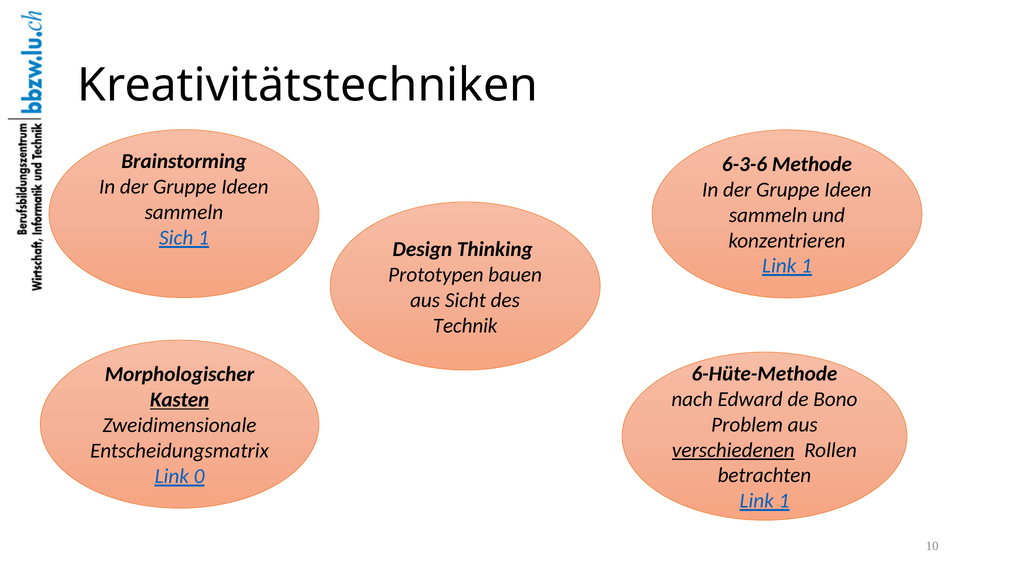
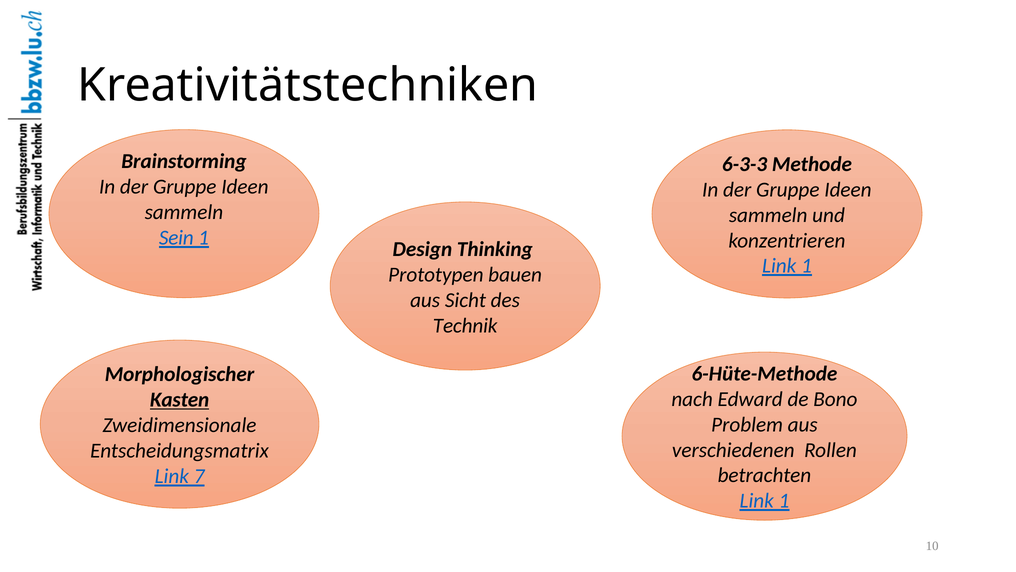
6-3-6: 6-3-6 -> 6-3-3 (745, 164)
Sich: Sich -> Sein (176, 238)
verschiedenen underline: present -> none (733, 450)
0: 0 -> 7 (199, 476)
